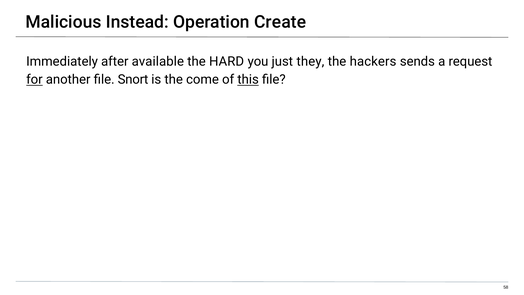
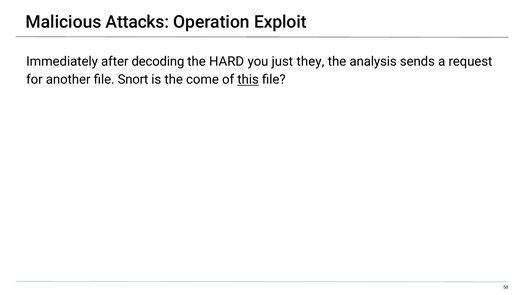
Instead: Instead -> Attacks (137, 22)
Create: Create -> Exploit (280, 22)
available: available -> decoding (158, 62)
hackers: hackers -> analysis (373, 62)
for underline: present -> none (34, 80)
